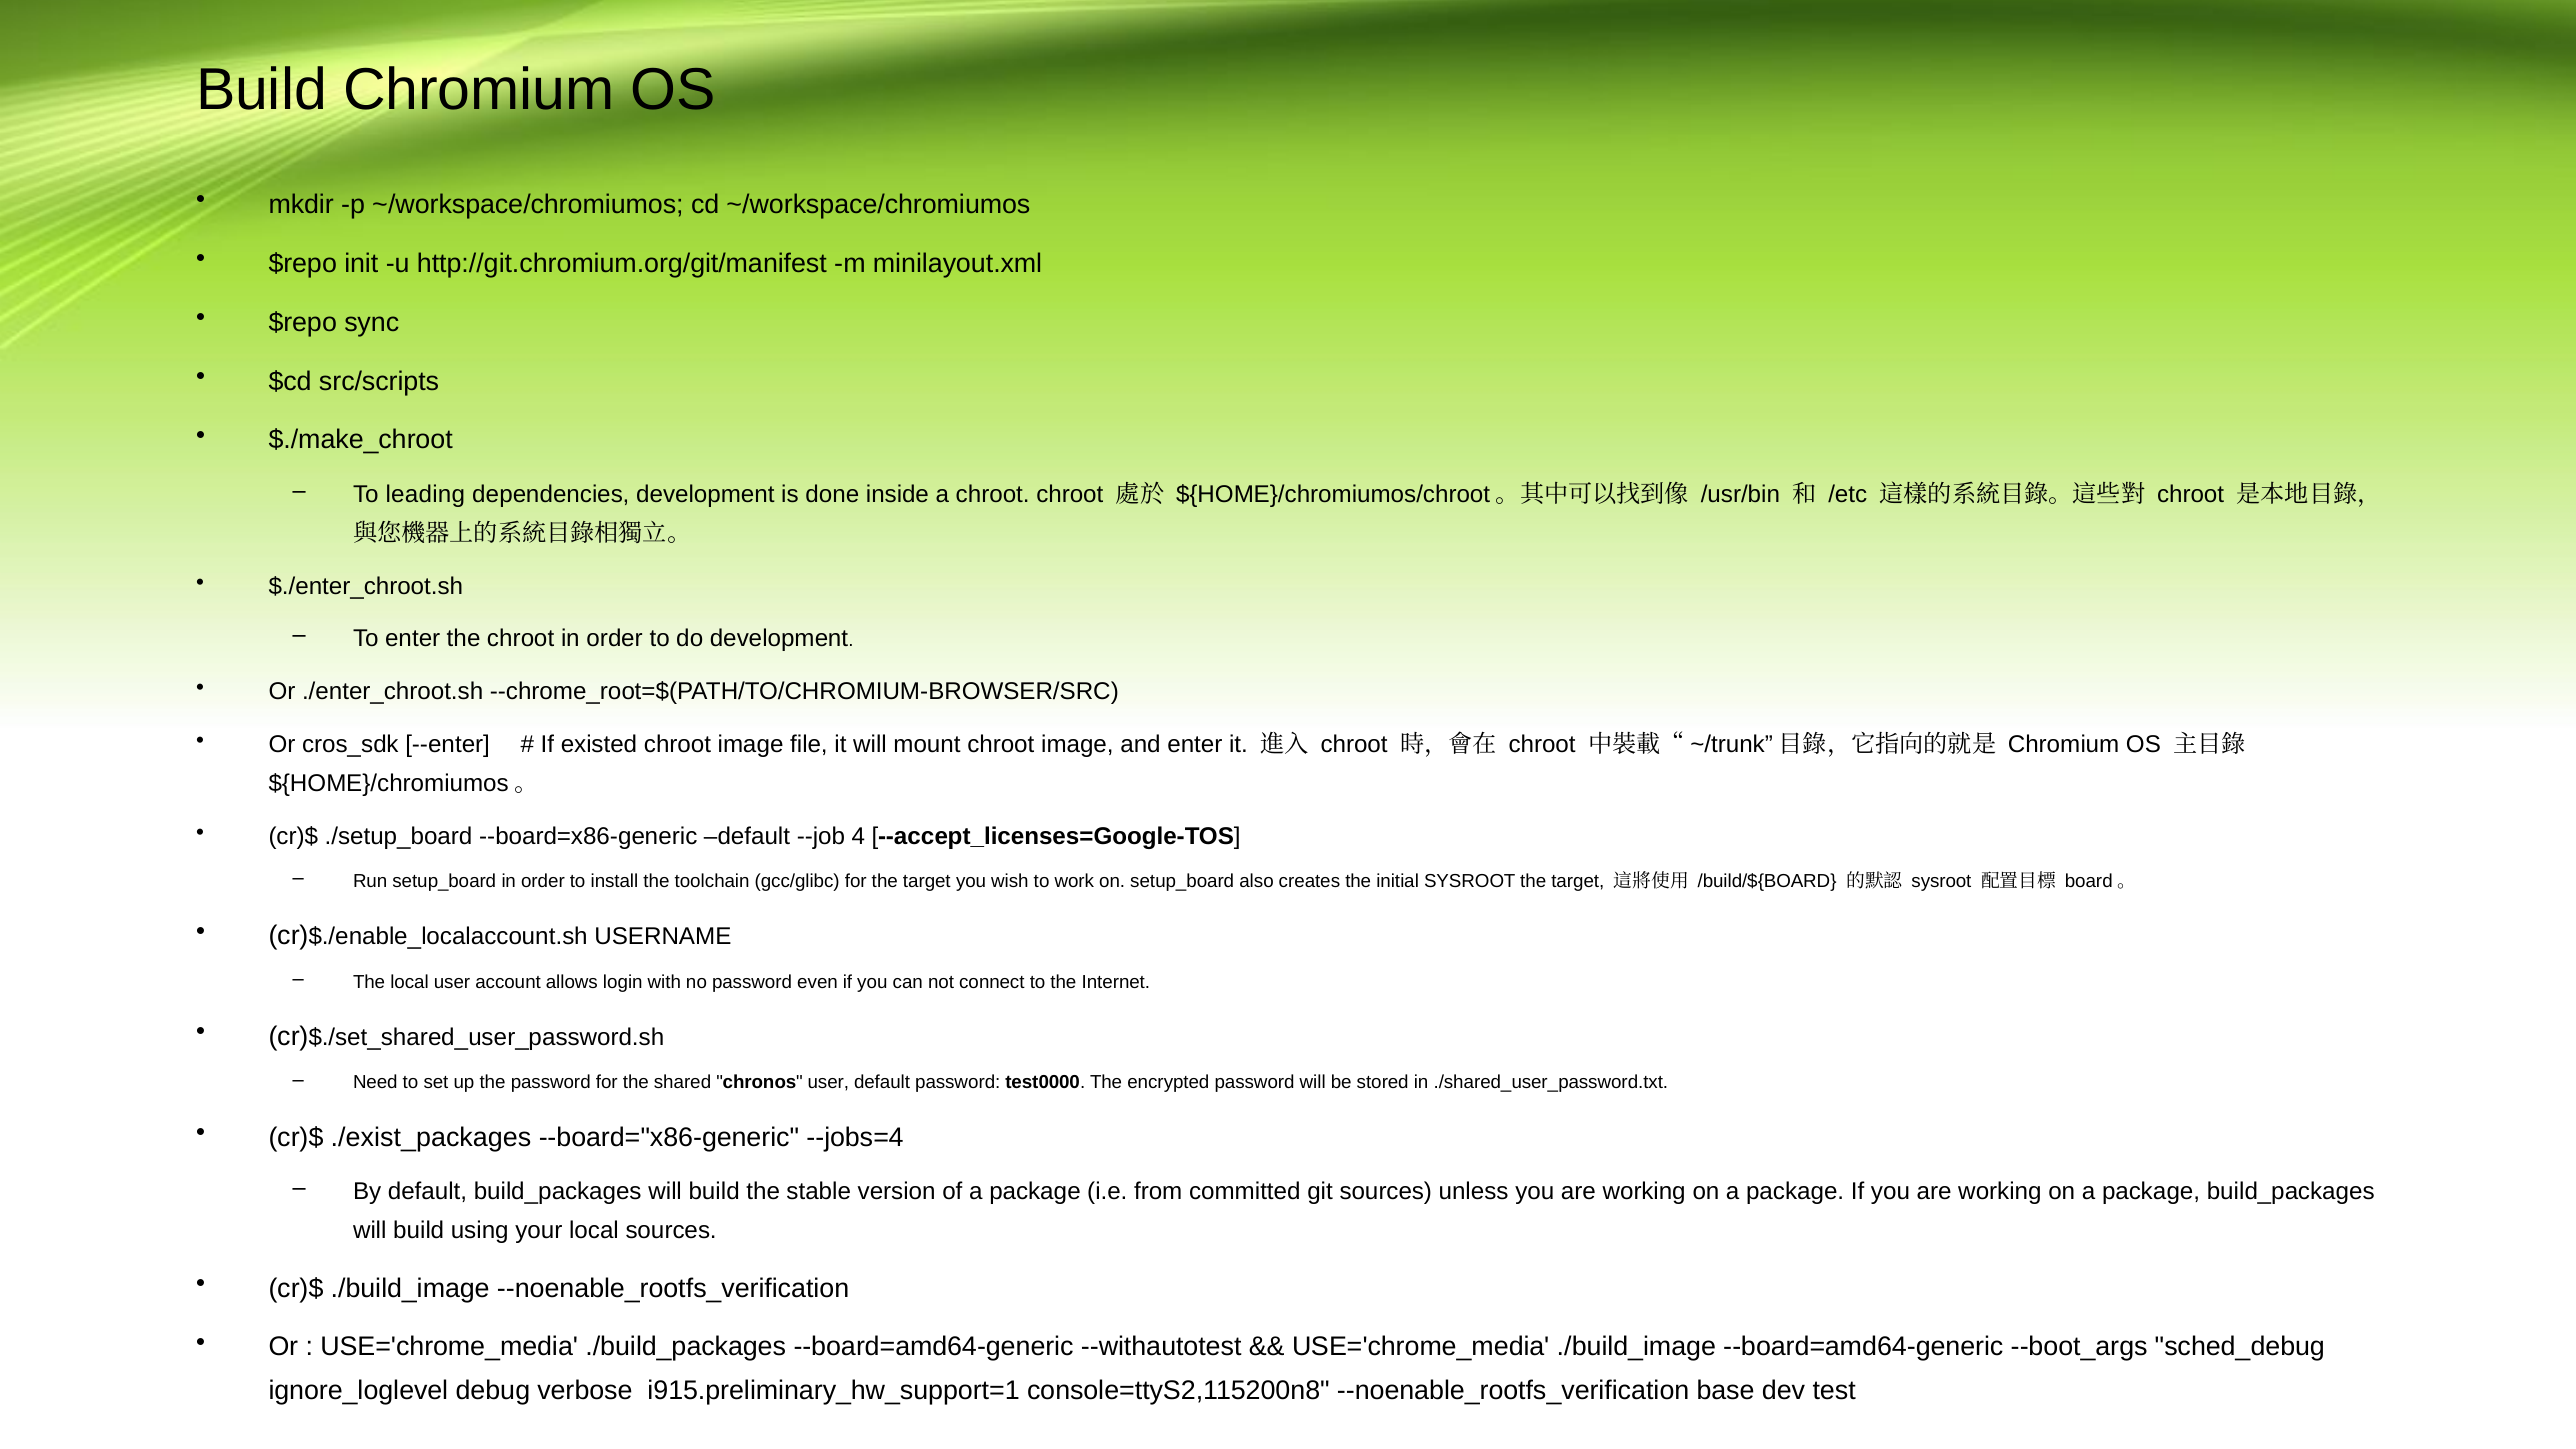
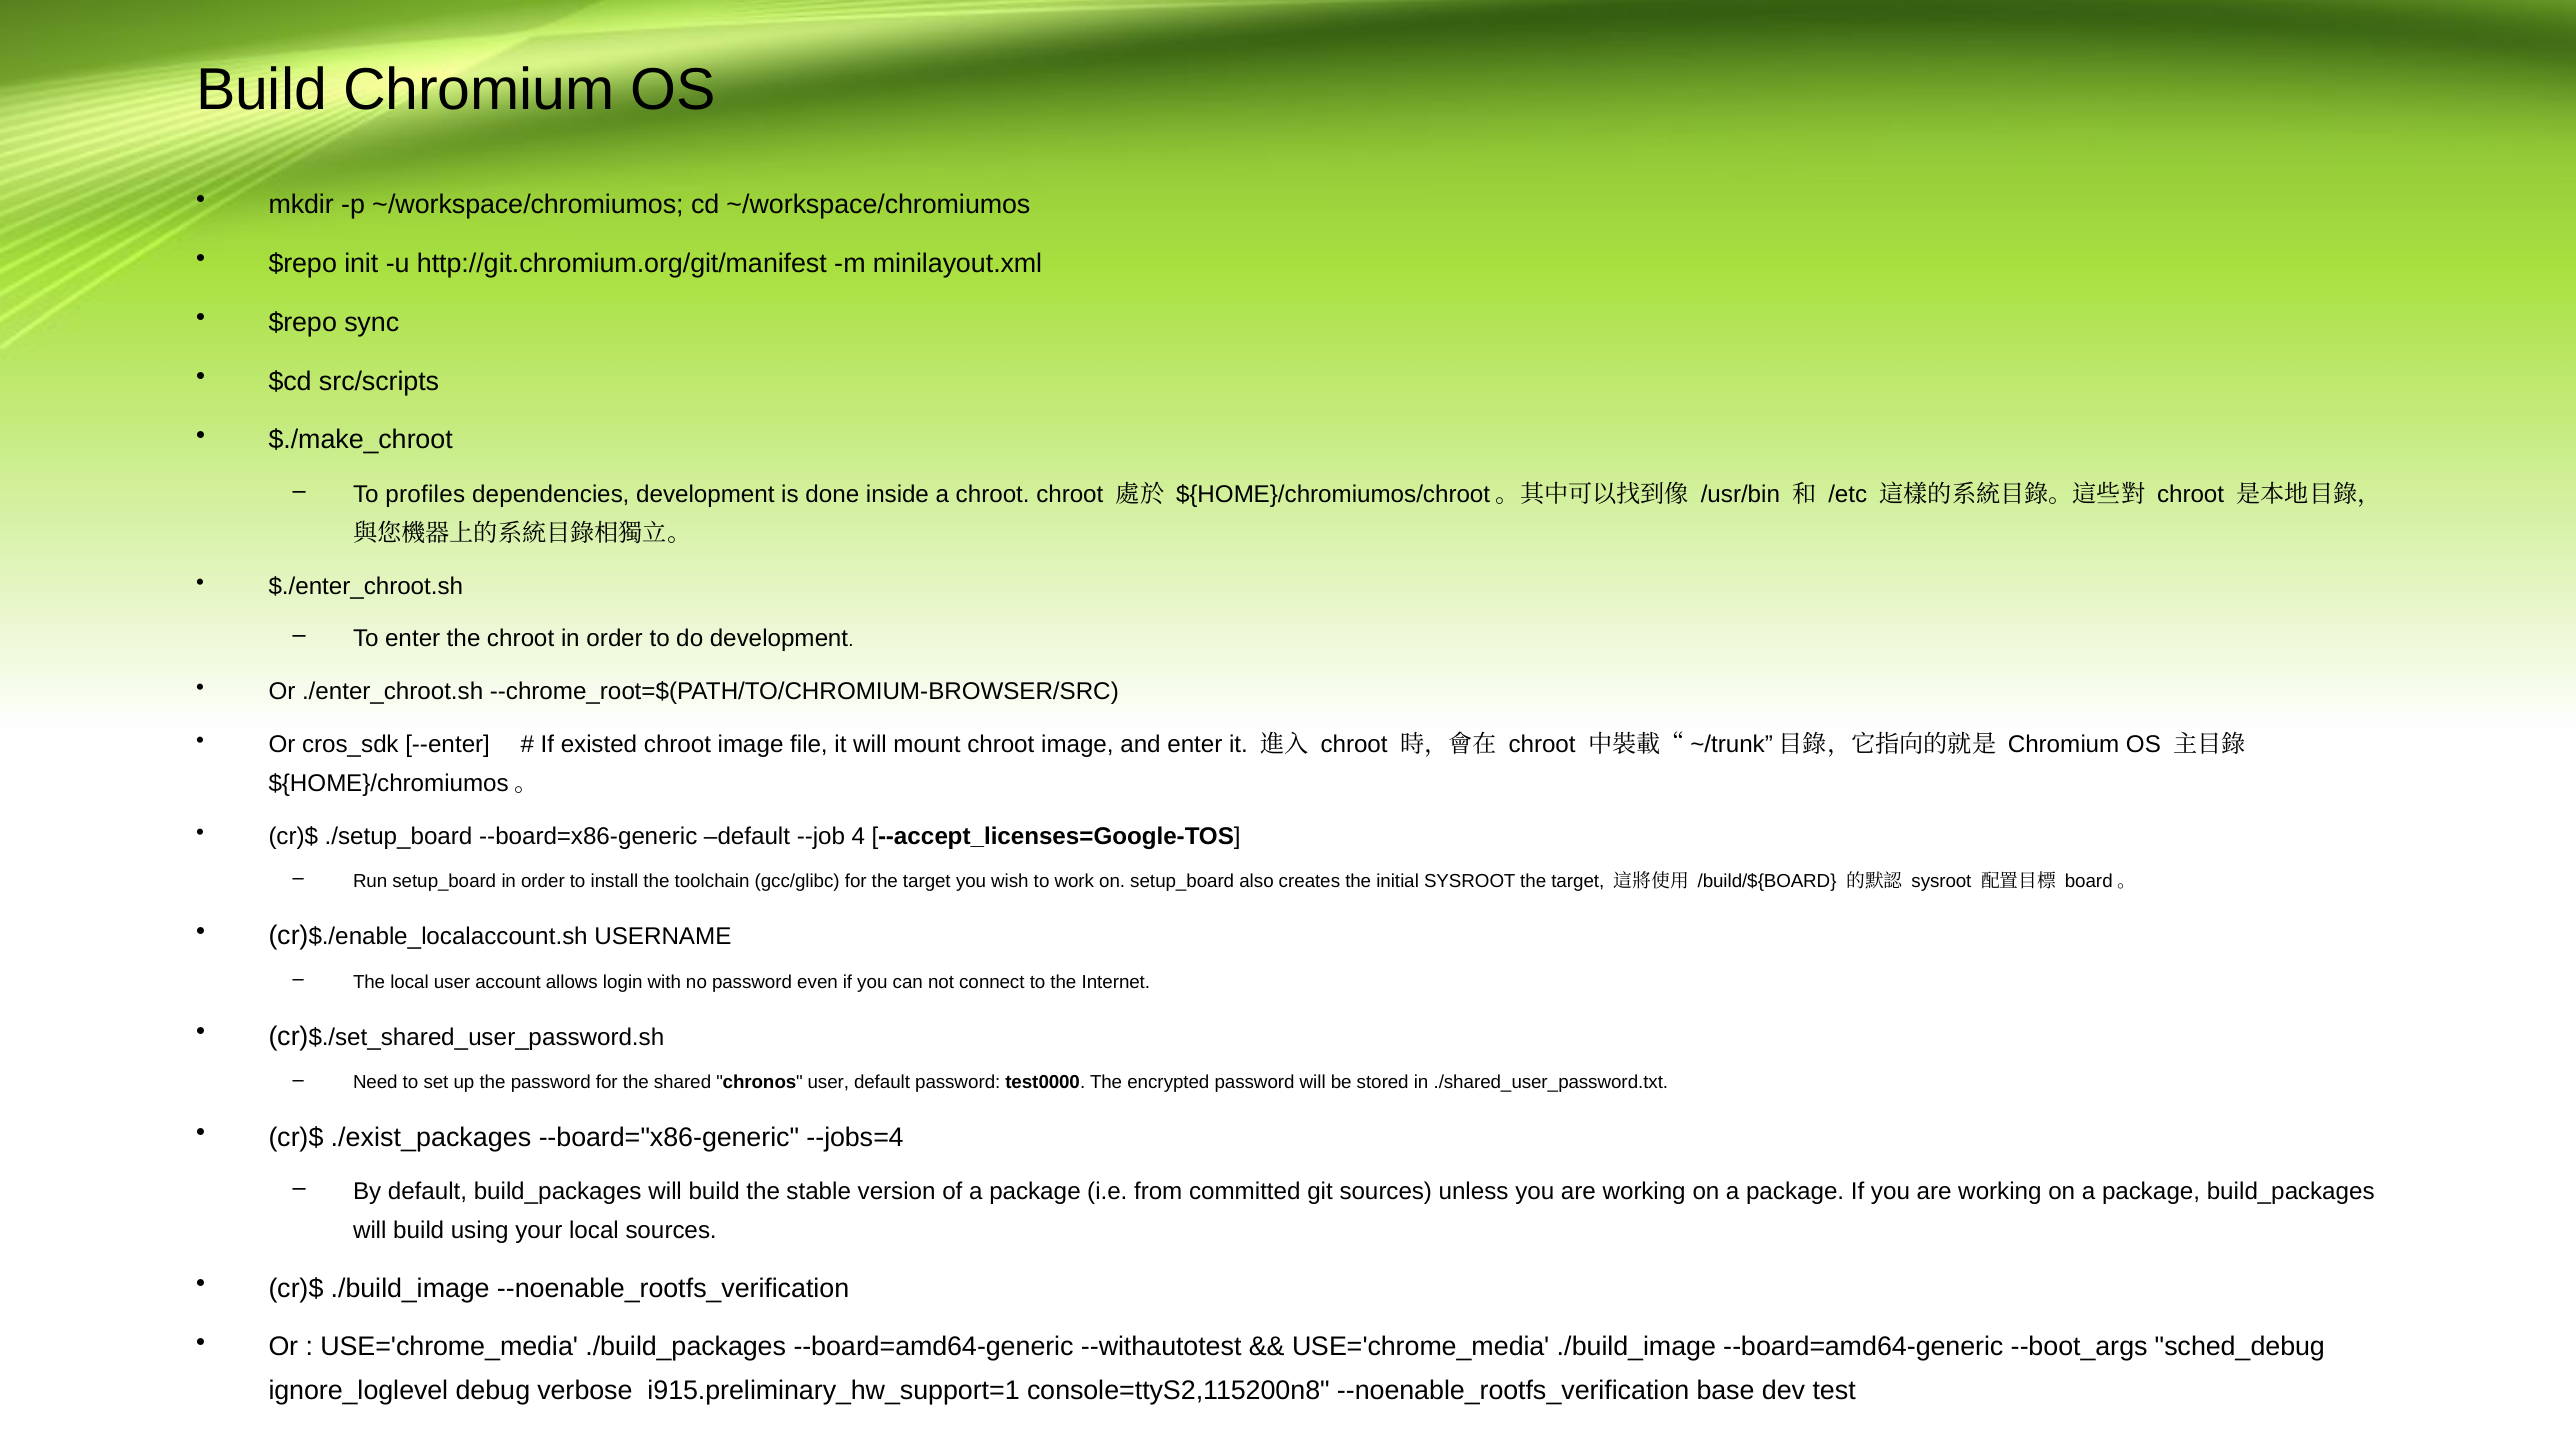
leading: leading -> profiles (425, 494)
